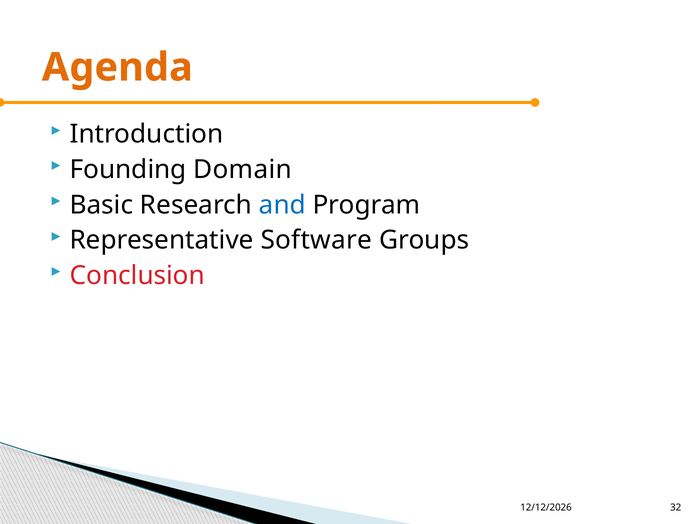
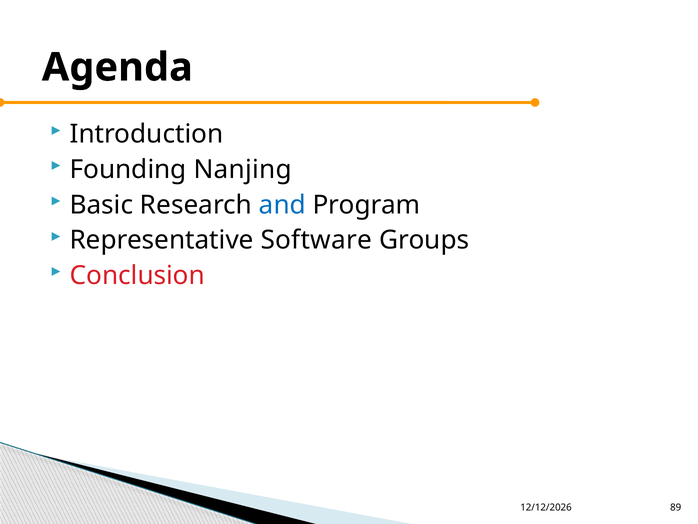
Agenda colour: orange -> black (117, 67)
Domain: Domain -> Nanjing (243, 169)
32: 32 -> 89 (676, 507)
